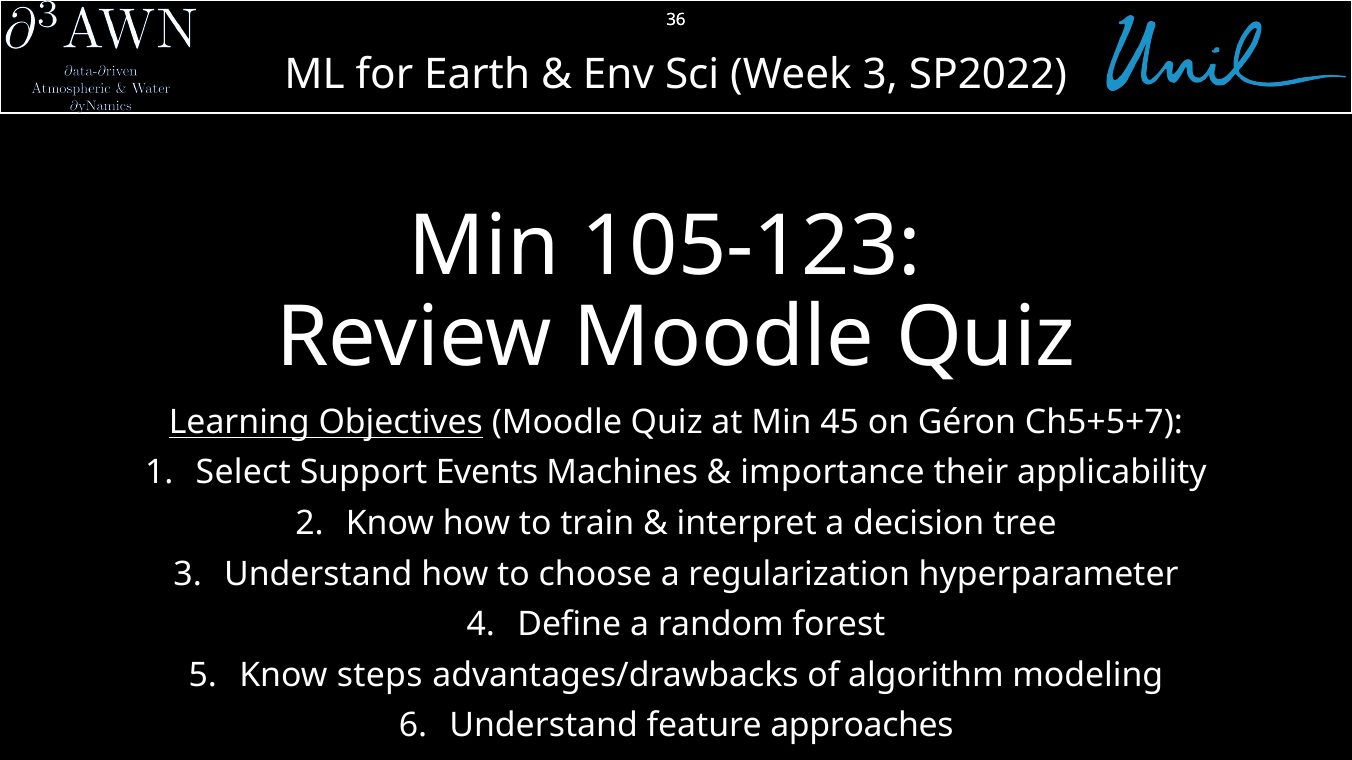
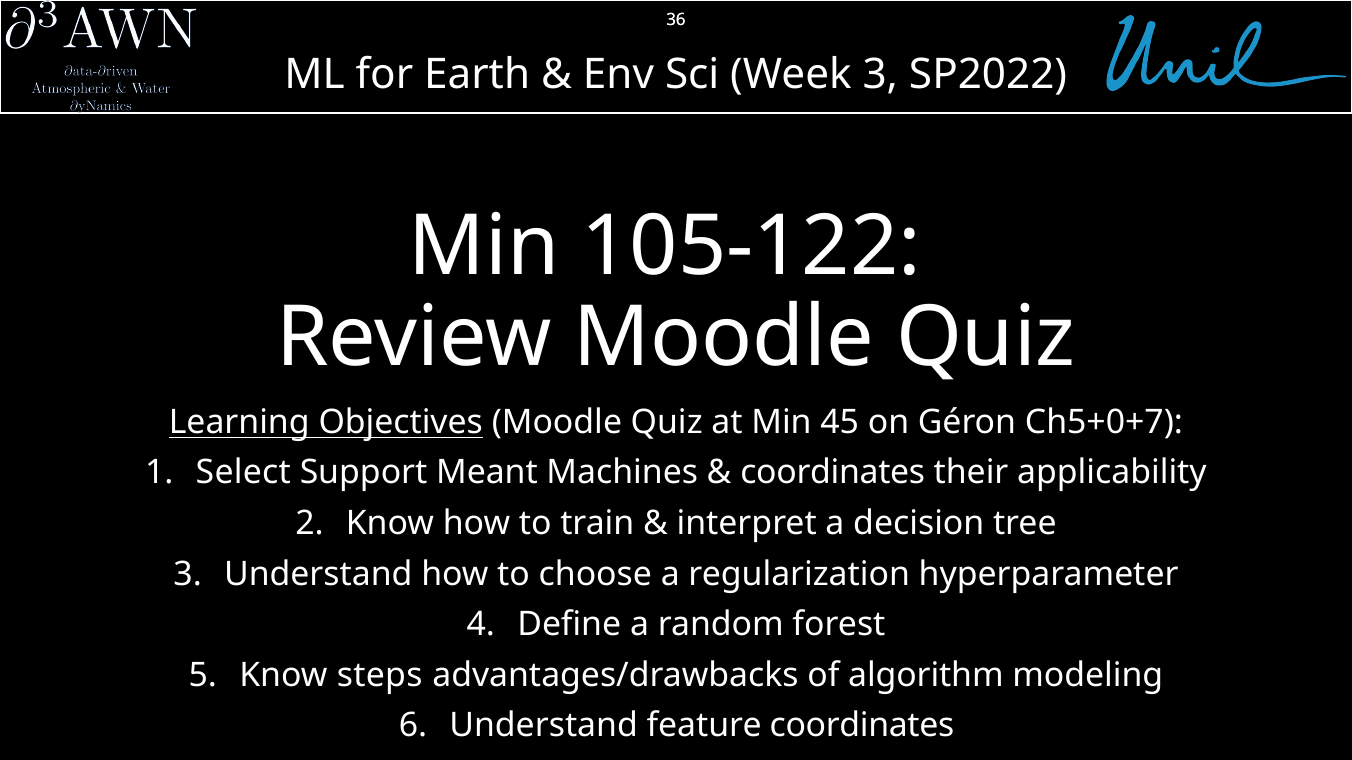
105-123: 105-123 -> 105-122 (751, 247)
Ch5+5+7: Ch5+5+7 -> Ch5+0+7 (1104, 423)
Events: Events -> Meant (487, 473)
importance: importance -> coordinates (833, 473)
feature approaches: approaches -> coordinates (862, 726)
